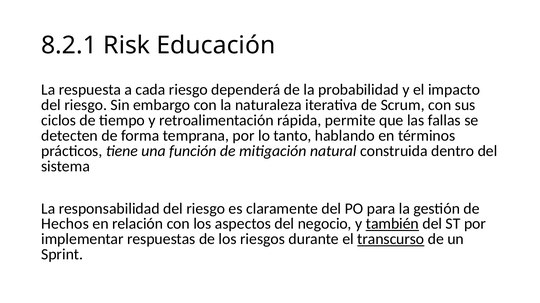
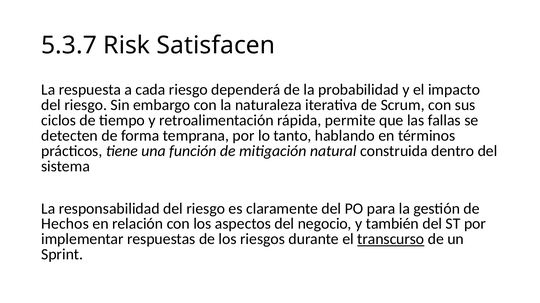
8.2.1: 8.2.1 -> 5.3.7 (69, 45)
Educación: Educación -> Satisfacen (216, 45)
también underline: present -> none (392, 224)
